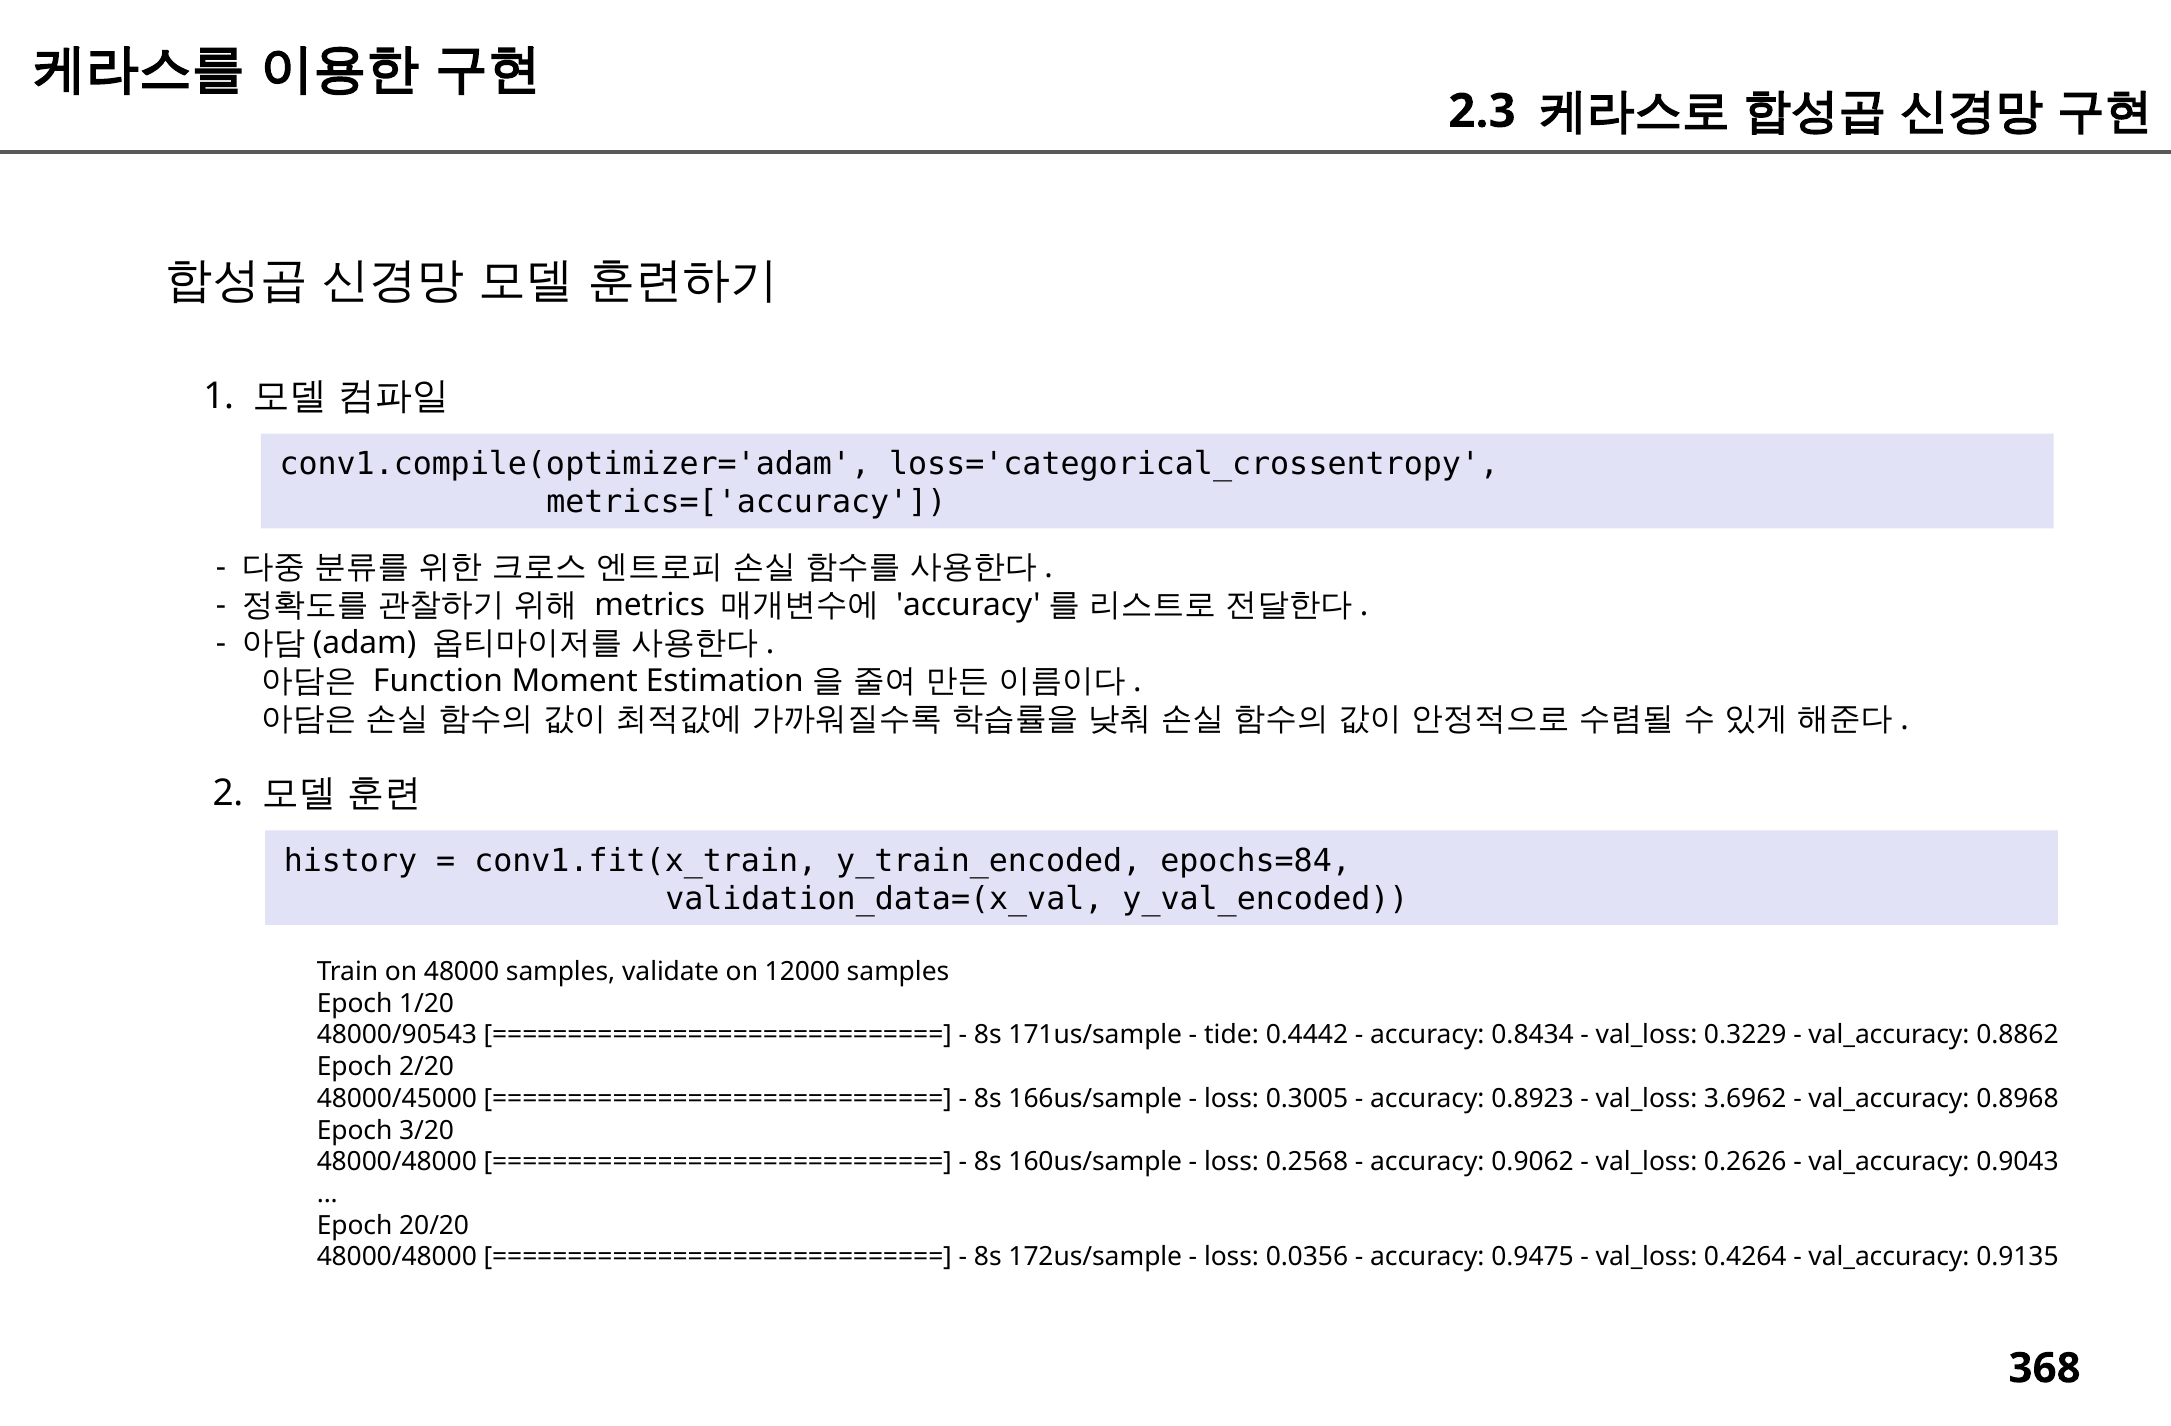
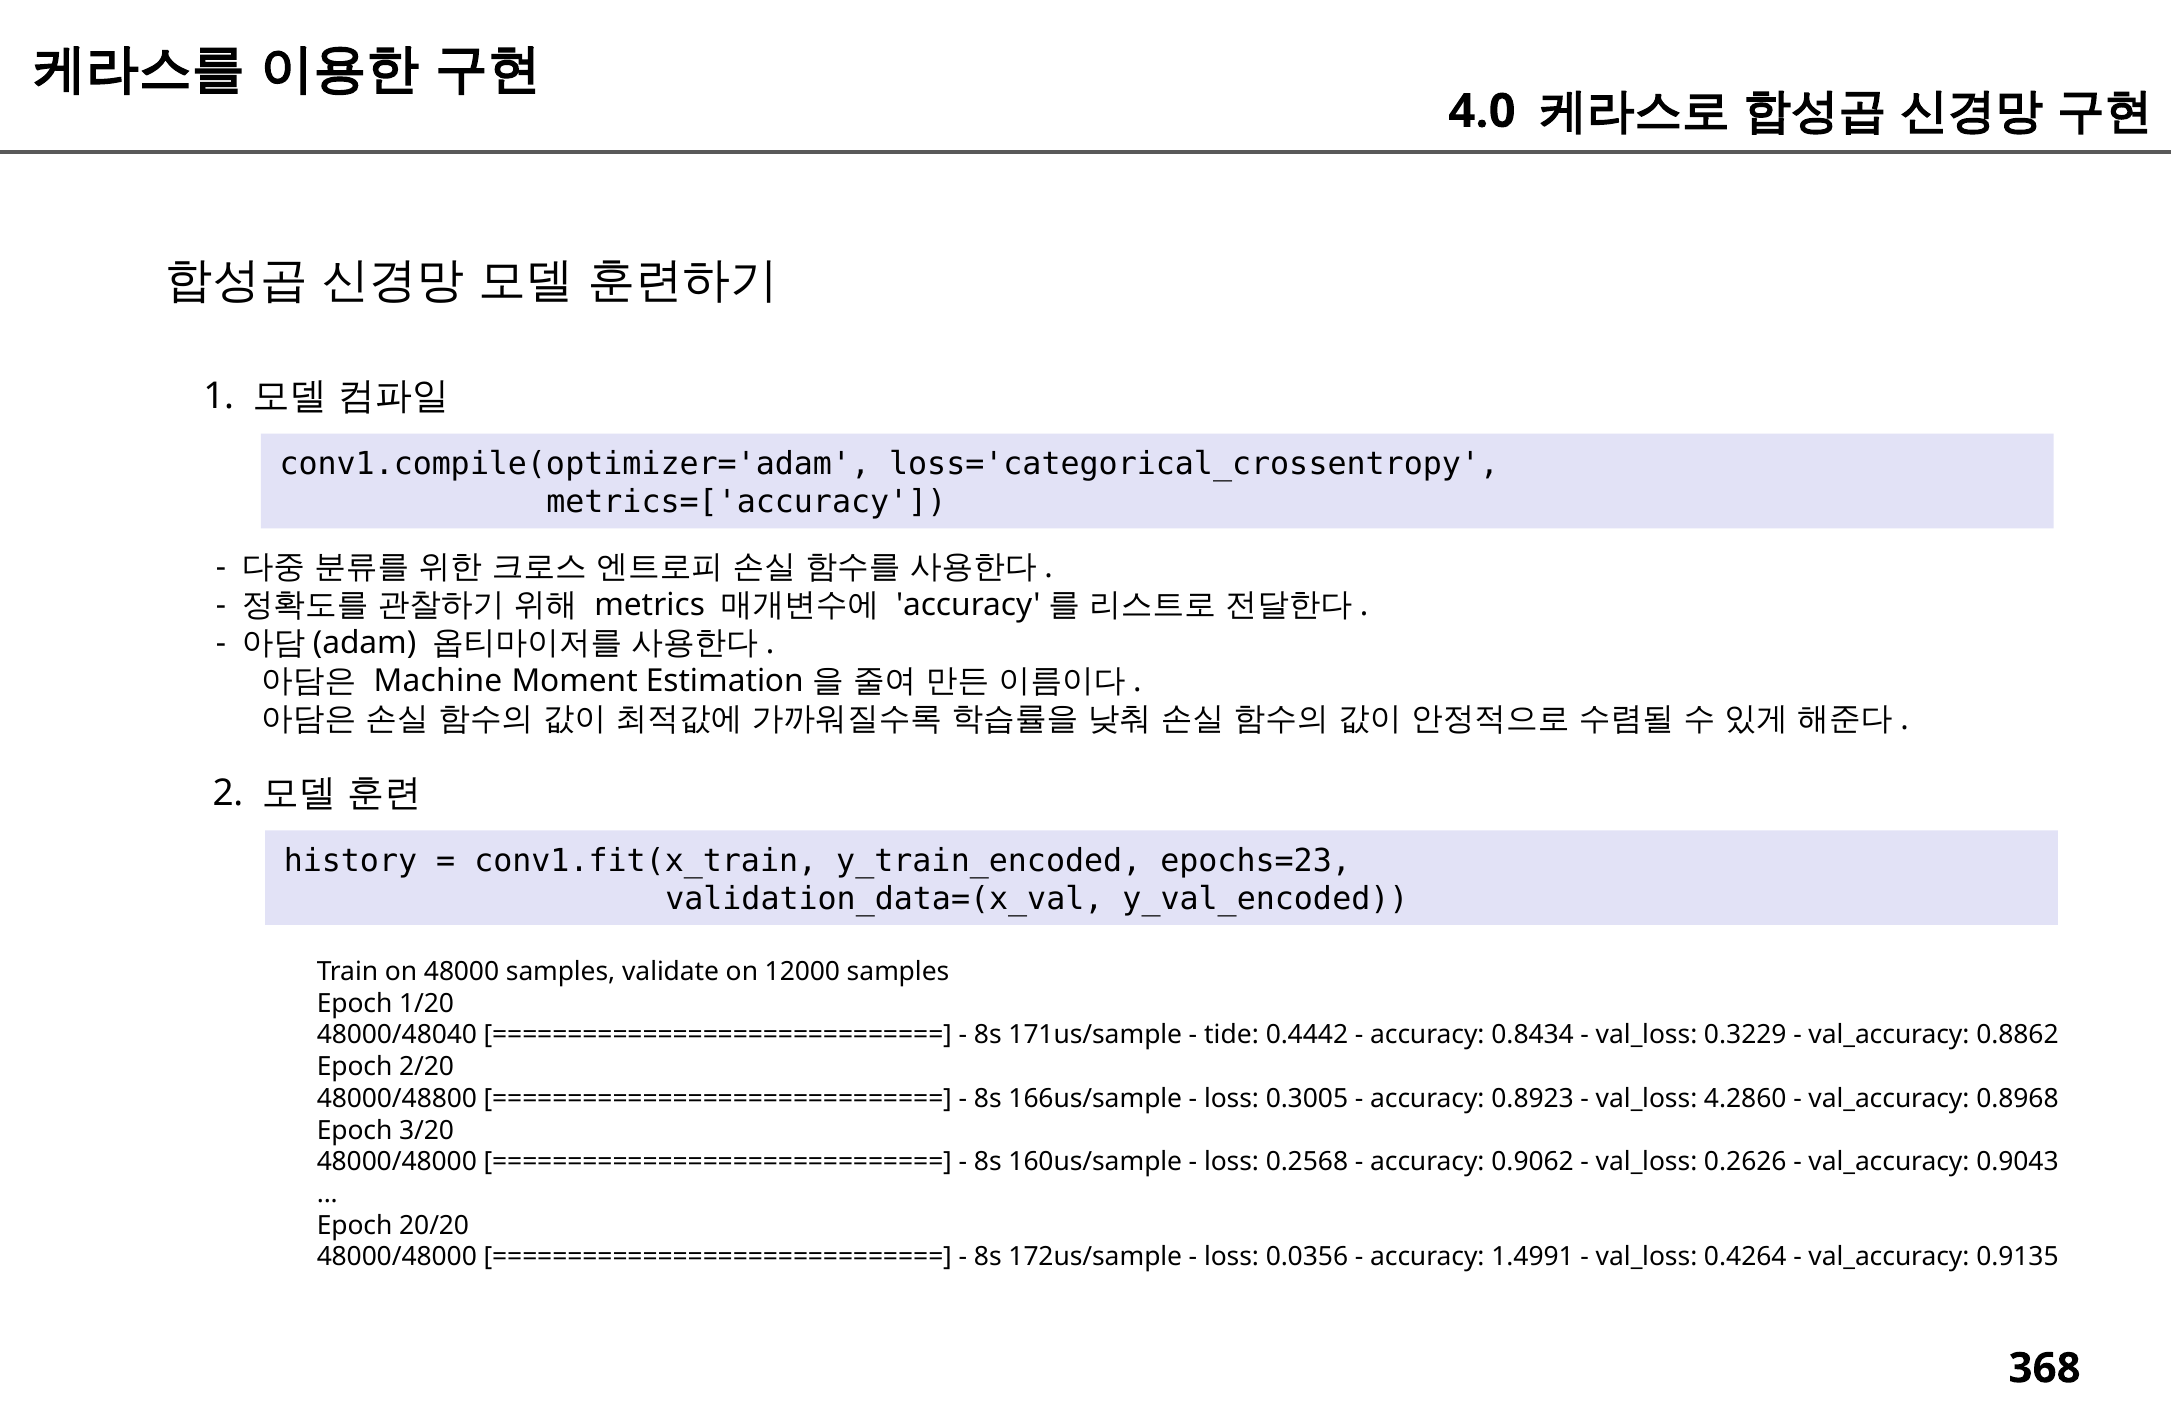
2.3: 2.3 -> 4.0 (1482, 111)
Function: Function -> Machine (438, 682)
epochs=84: epochs=84 -> epochs=23 (1256, 861)
48000/90543: 48000/90543 -> 48000/48040 (397, 1035)
48000/45000: 48000/45000 -> 48000/48800 (397, 1099)
3.6962: 3.6962 -> 4.2860 (1745, 1099)
0.9475: 0.9475 -> 1.4991 (1533, 1257)
